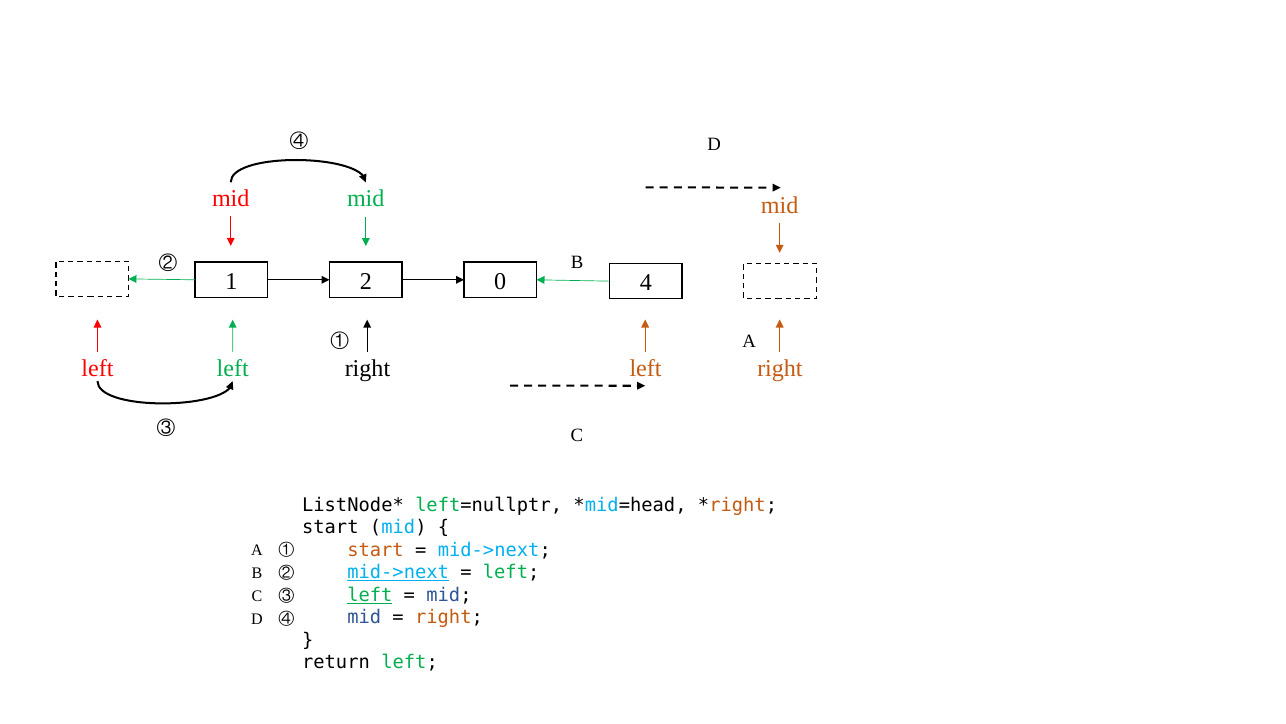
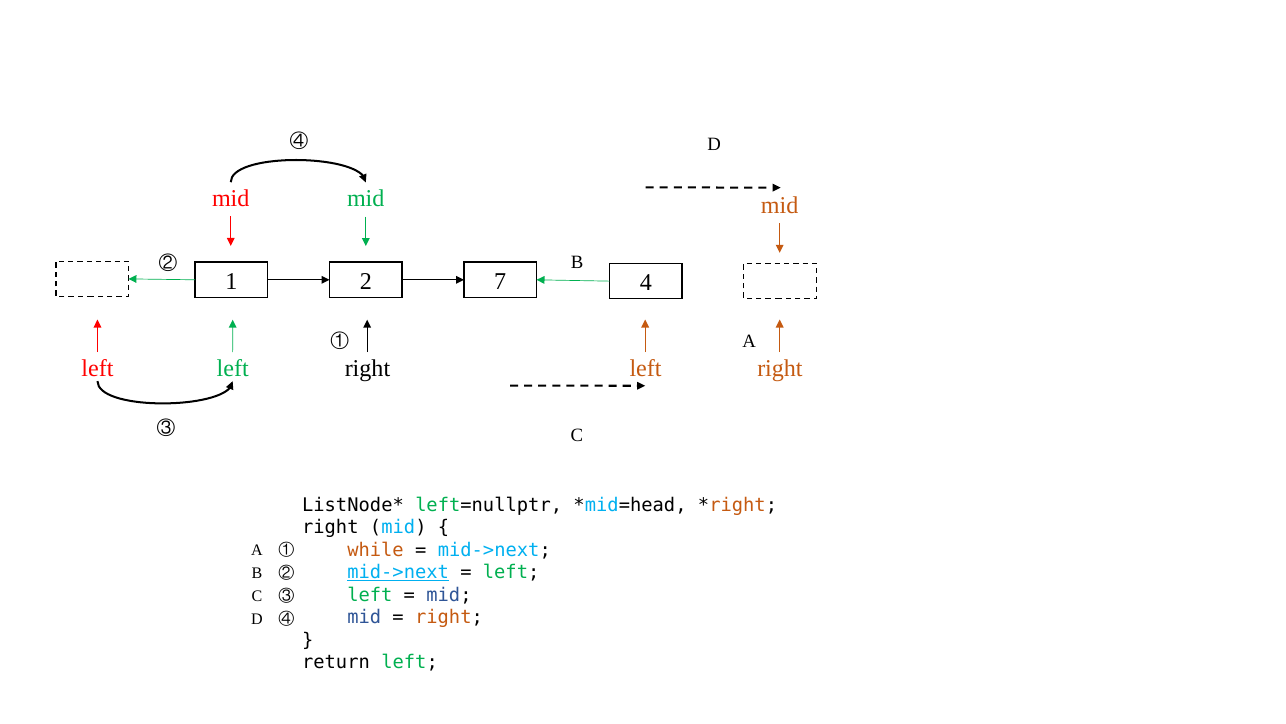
0: 0 -> 7 (500, 281)
start: start -> right (330, 527)
start: start -> while (376, 550)
left underline: present -> none (370, 595)
